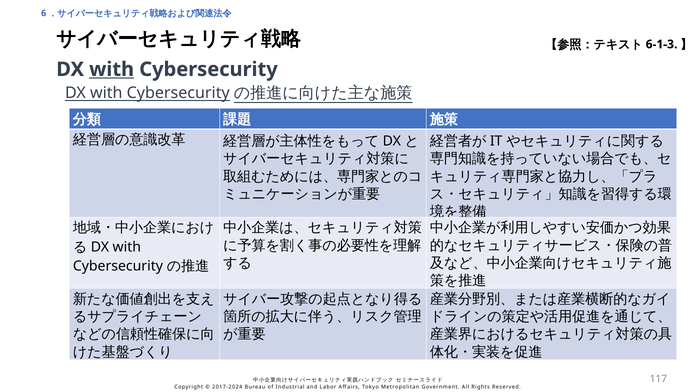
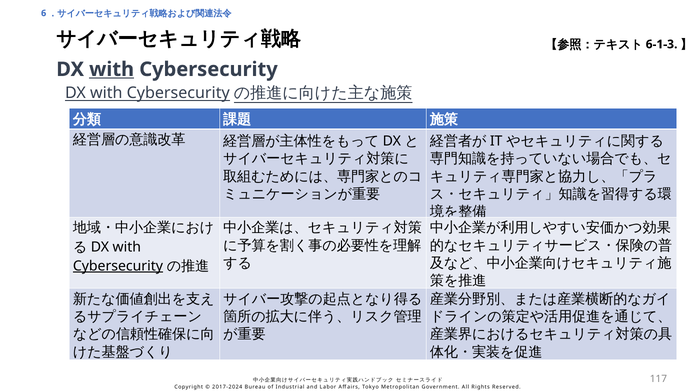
Cybersecurity underline: none -> present (118, 266)
